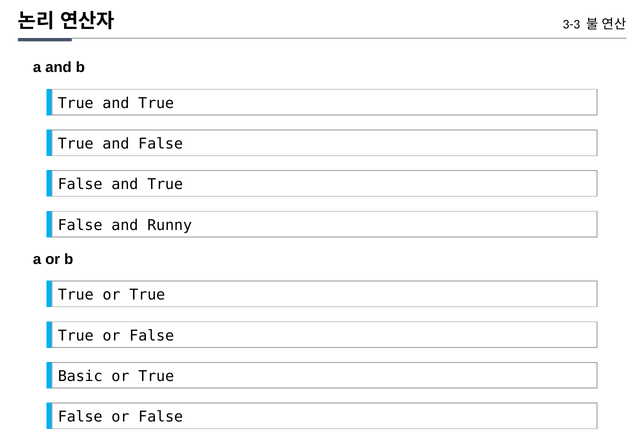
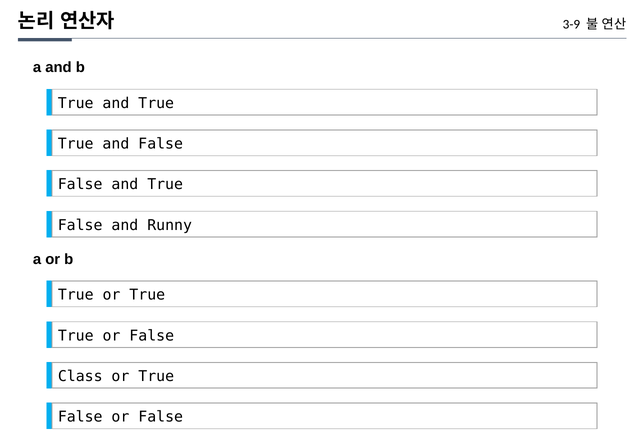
3-3: 3-3 -> 3-9 (571, 24)
Basic: Basic -> Class (80, 376)
